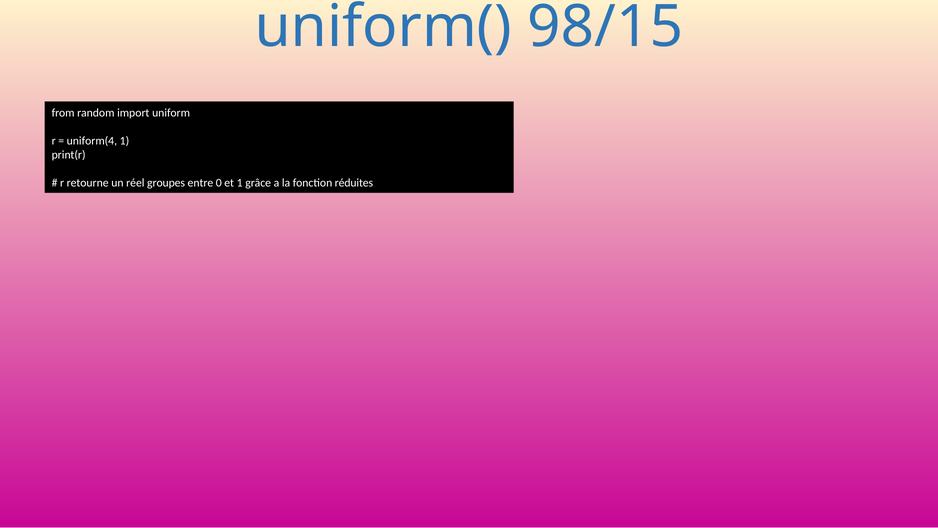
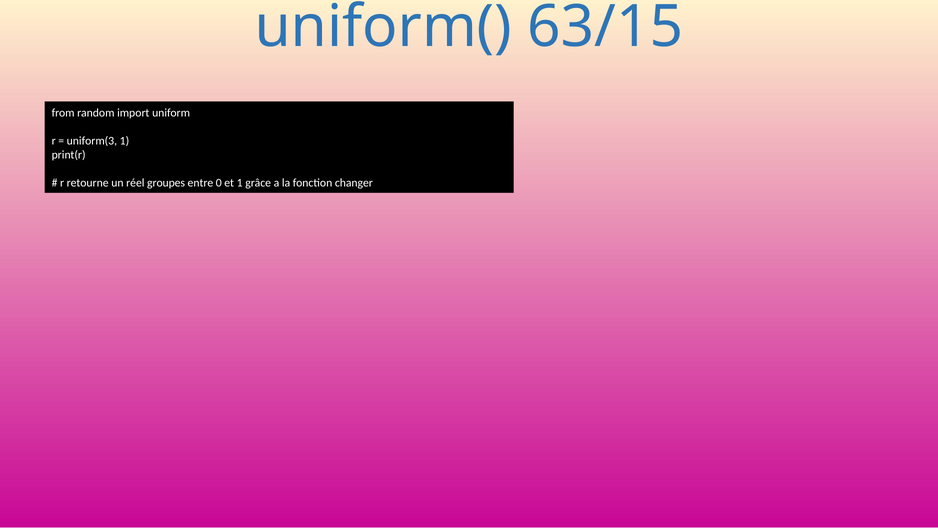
98/15: 98/15 -> 63/15 (605, 27)
uniform(4: uniform(4 -> uniform(3 (92, 141)
réduites: réduites -> changer (354, 183)
